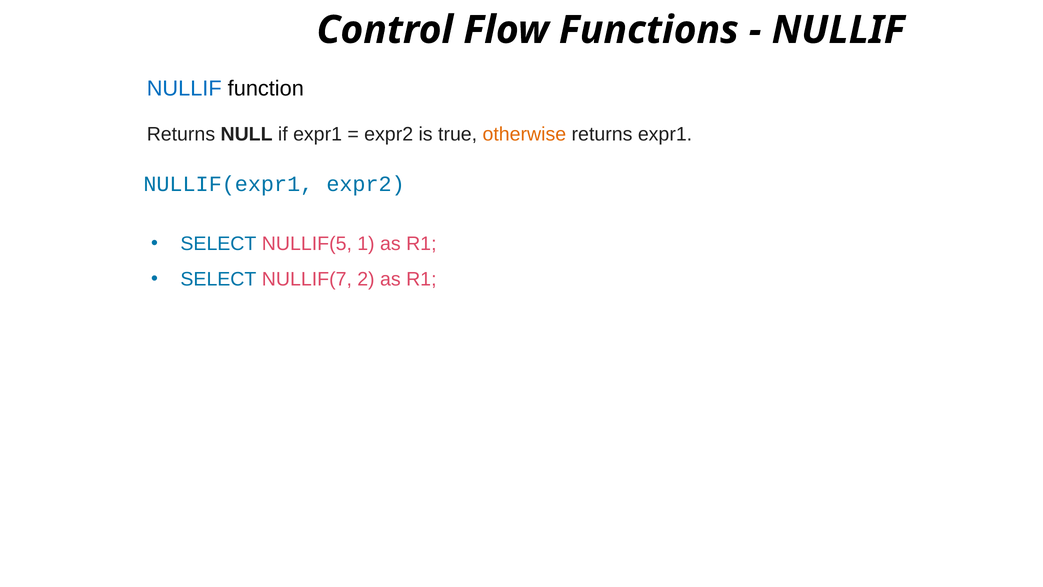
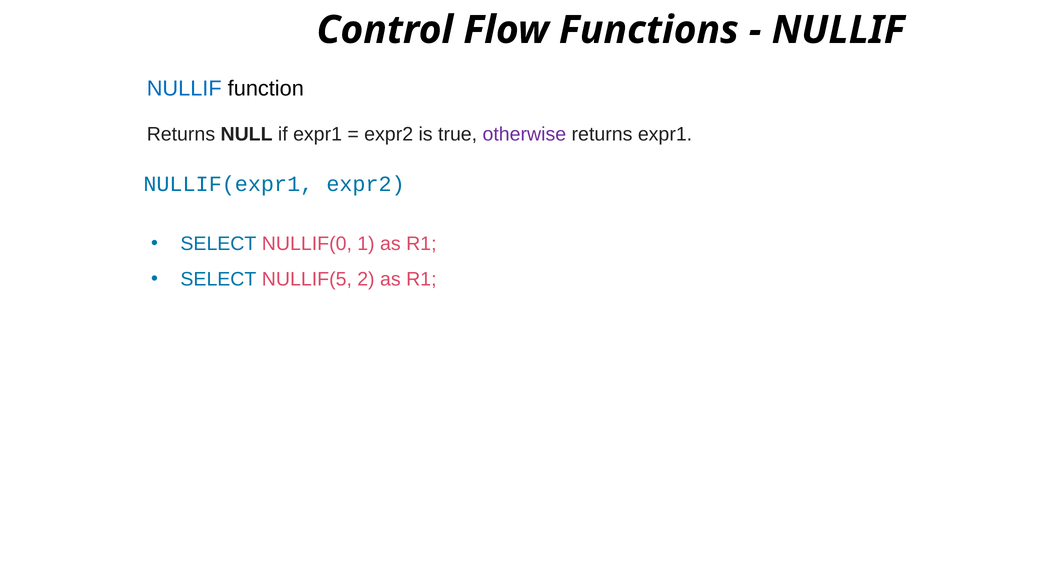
otherwise colour: orange -> purple (524, 134)
NULLIF(5: NULLIF(5 -> NULLIF(0 (307, 244)
NULLIF(7: NULLIF(7 -> NULLIF(5 (307, 279)
